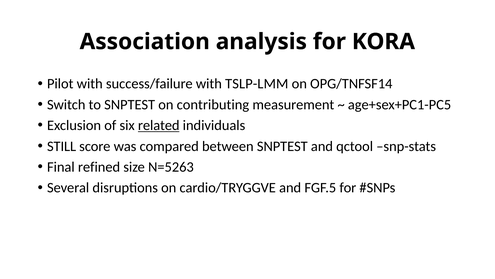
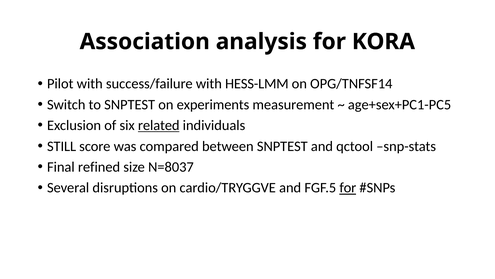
TSLP-LMM: TSLP-LMM -> HESS-LMM (257, 84)
contributing: contributing -> experiments (213, 104)
N=5263: N=5263 -> N=8037 (171, 167)
for underline: none -> present (348, 187)
